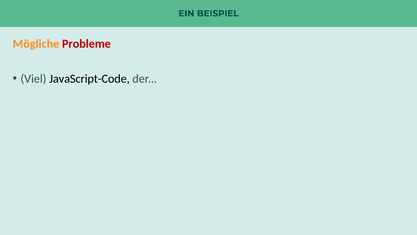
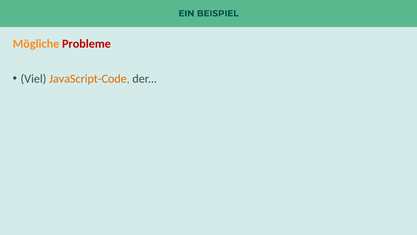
JavaScript-Code colour: black -> orange (89, 79)
